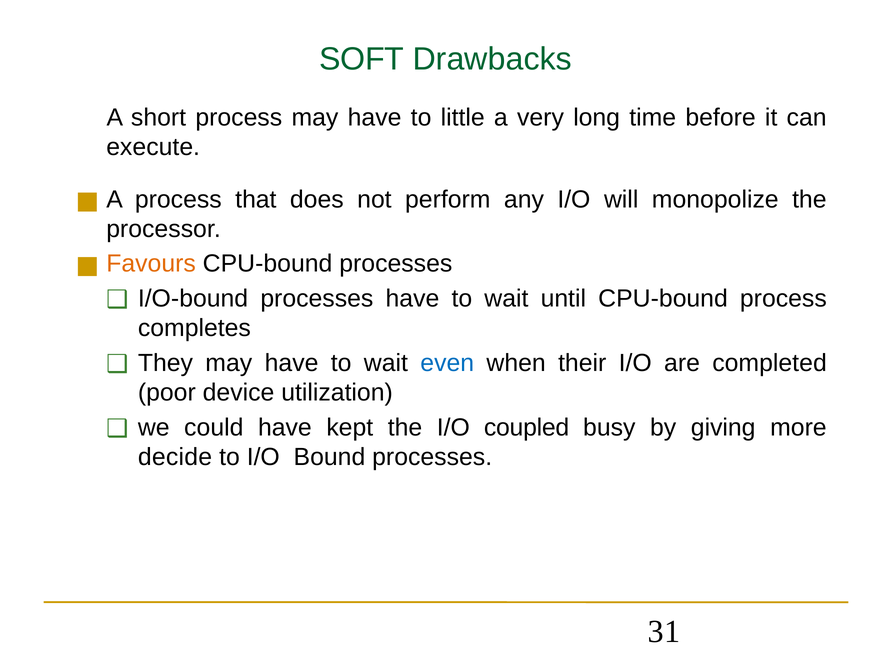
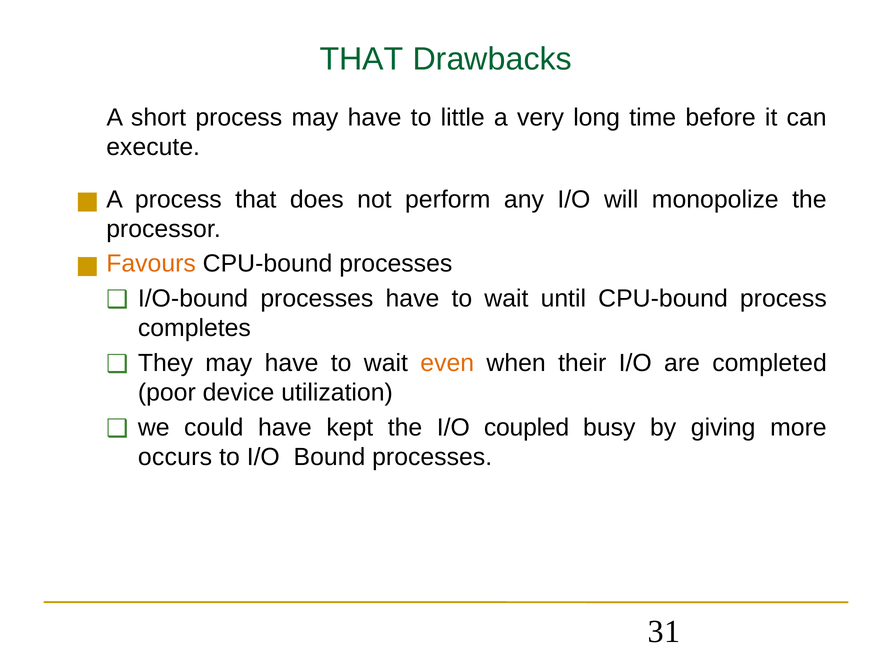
SOFT: SOFT -> THAT (362, 59)
even colour: blue -> orange (447, 363)
decide: decide -> occurs (175, 457)
